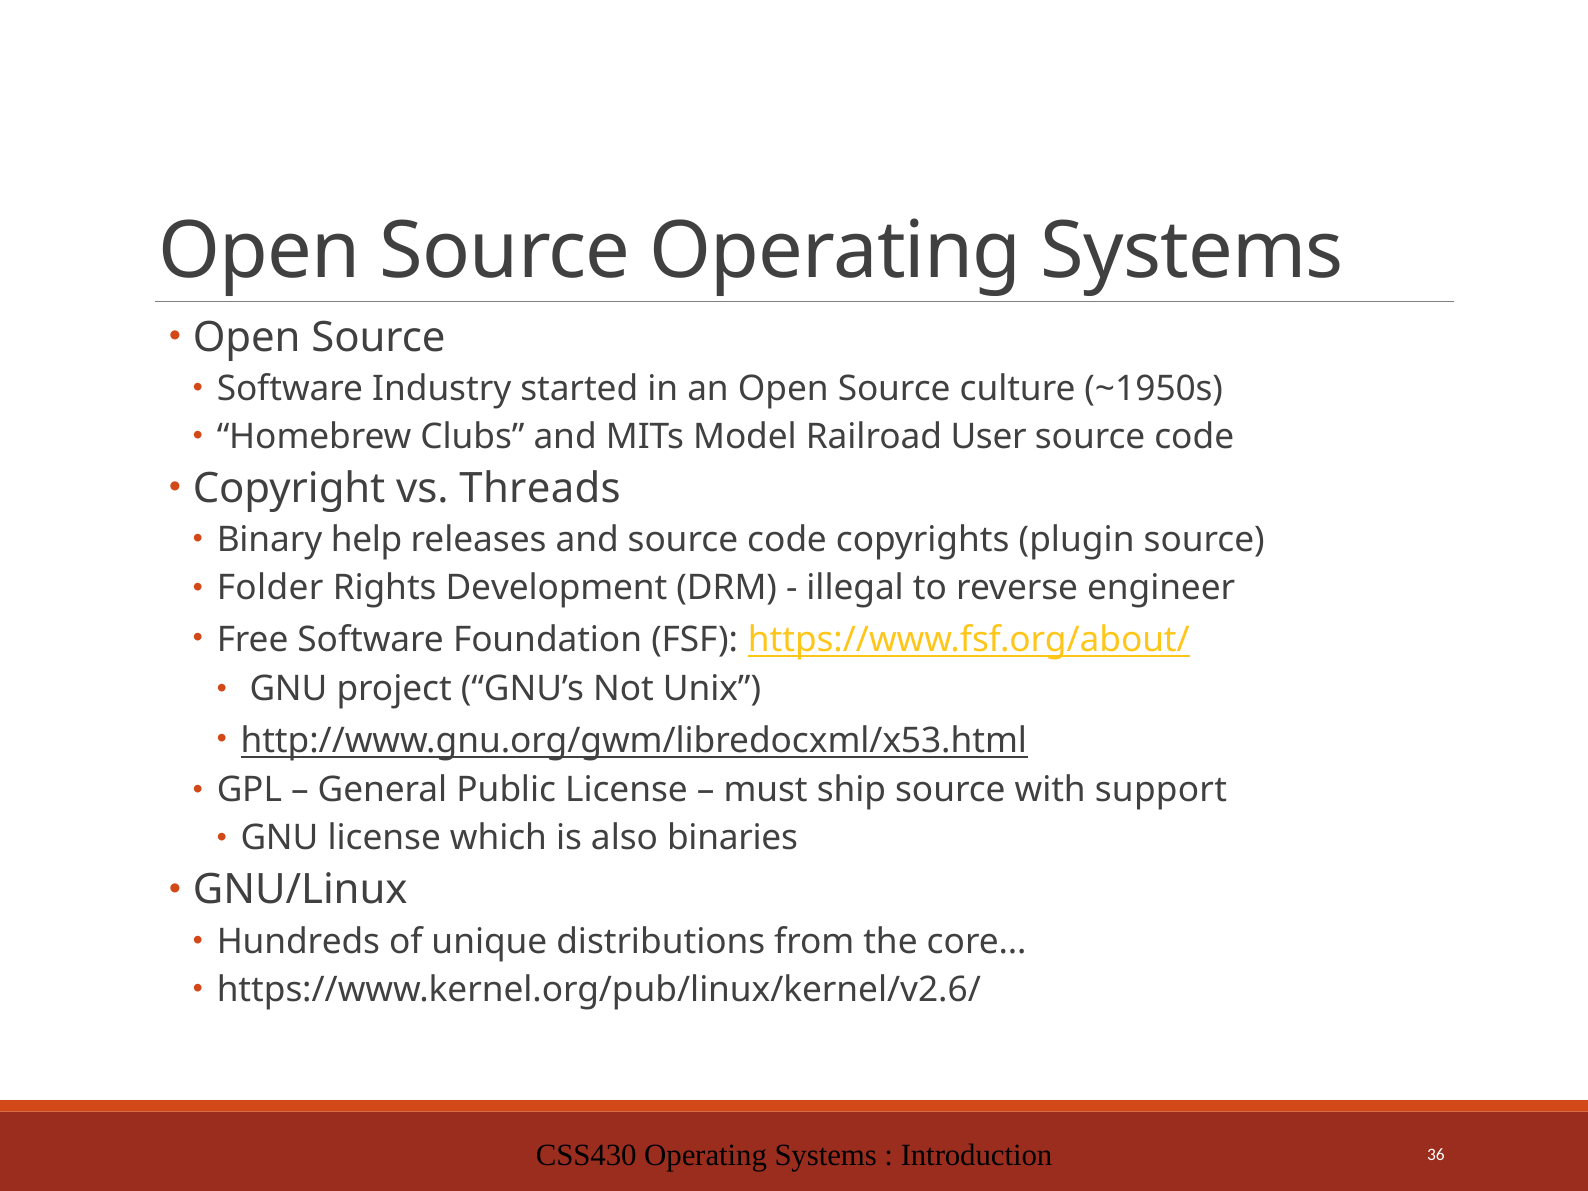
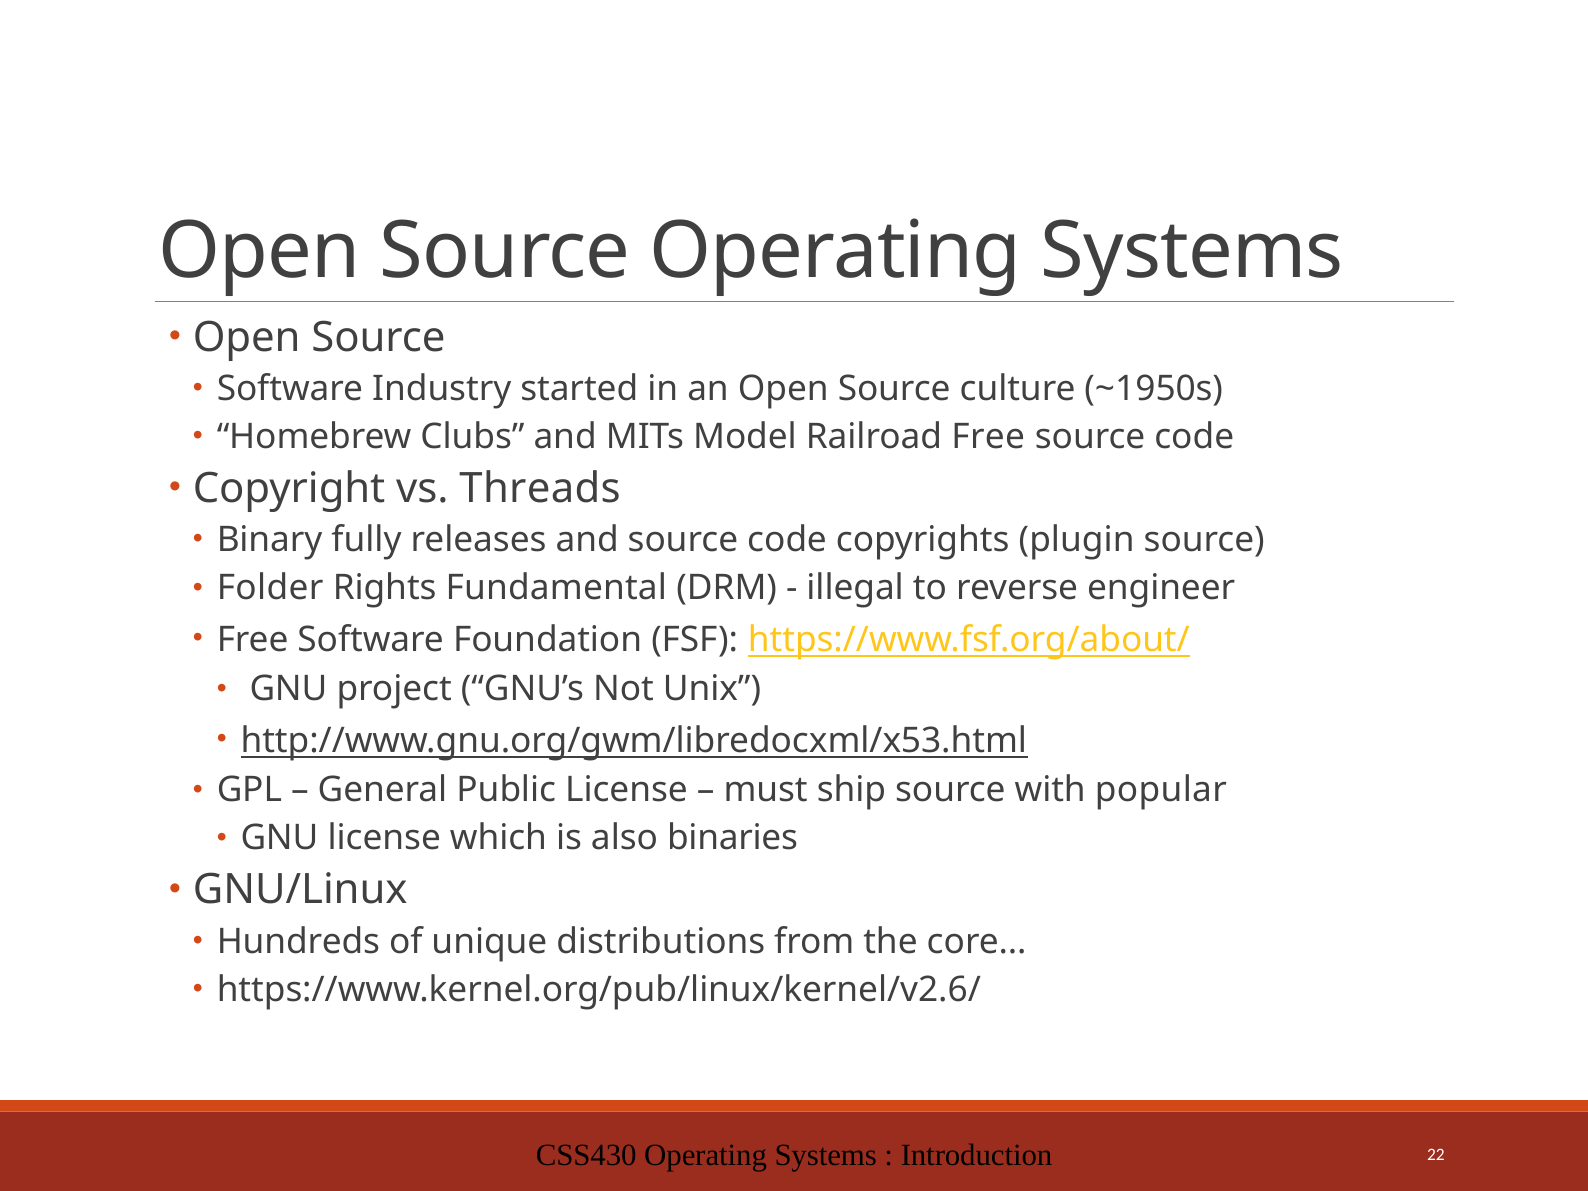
Railroad User: User -> Free (988, 437)
help: help -> fully (366, 540)
Development: Development -> Fundamental (556, 588)
support: support -> popular (1161, 790)
36: 36 -> 22 (1436, 1154)
